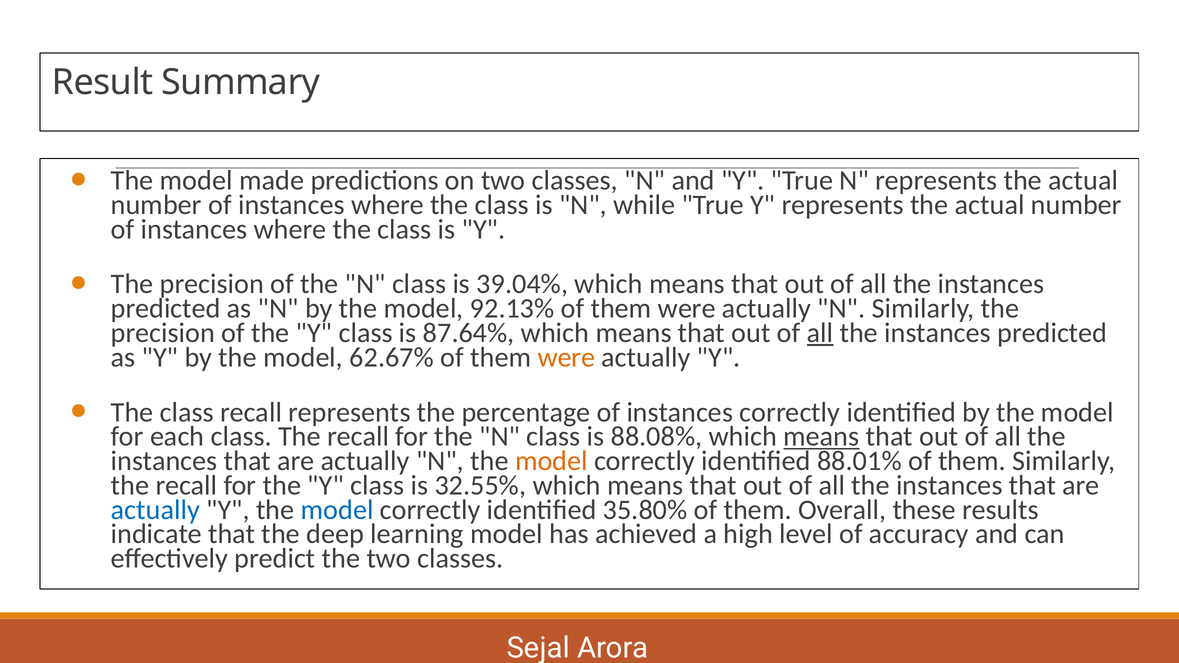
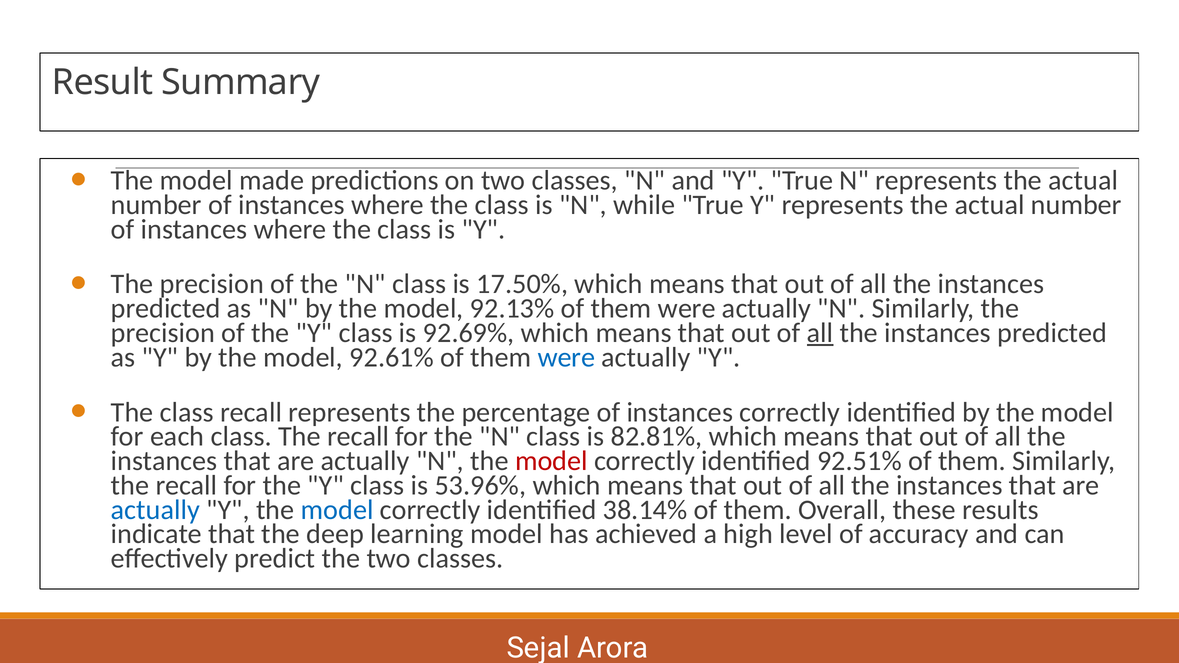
39.04%: 39.04% -> 17.50% (522, 284)
87.64%: 87.64% -> 92.69% (469, 333)
62.67%: 62.67% -> 92.61% (392, 357)
were colour: orange -> blue (566, 357)
88.08%: 88.08% -> 82.81% (657, 437)
means underline: present -> none (821, 437)
model colour: orange -> red (551, 461)
88.01%: 88.01% -> 92.51% (859, 461)
32.55%: 32.55% -> 53.96% (480, 486)
35.80%: 35.80% -> 38.14% (645, 510)
